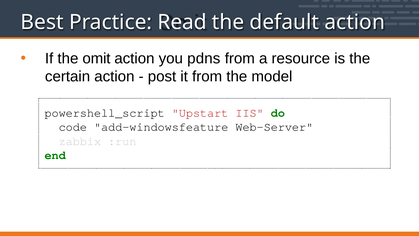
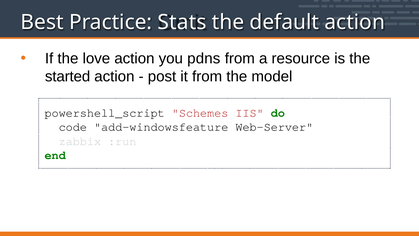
Read: Read -> Stats (182, 22)
omit: omit -> love (96, 59)
certain: certain -> started (68, 77)
Upstart: Upstart -> Schemes (200, 113)
